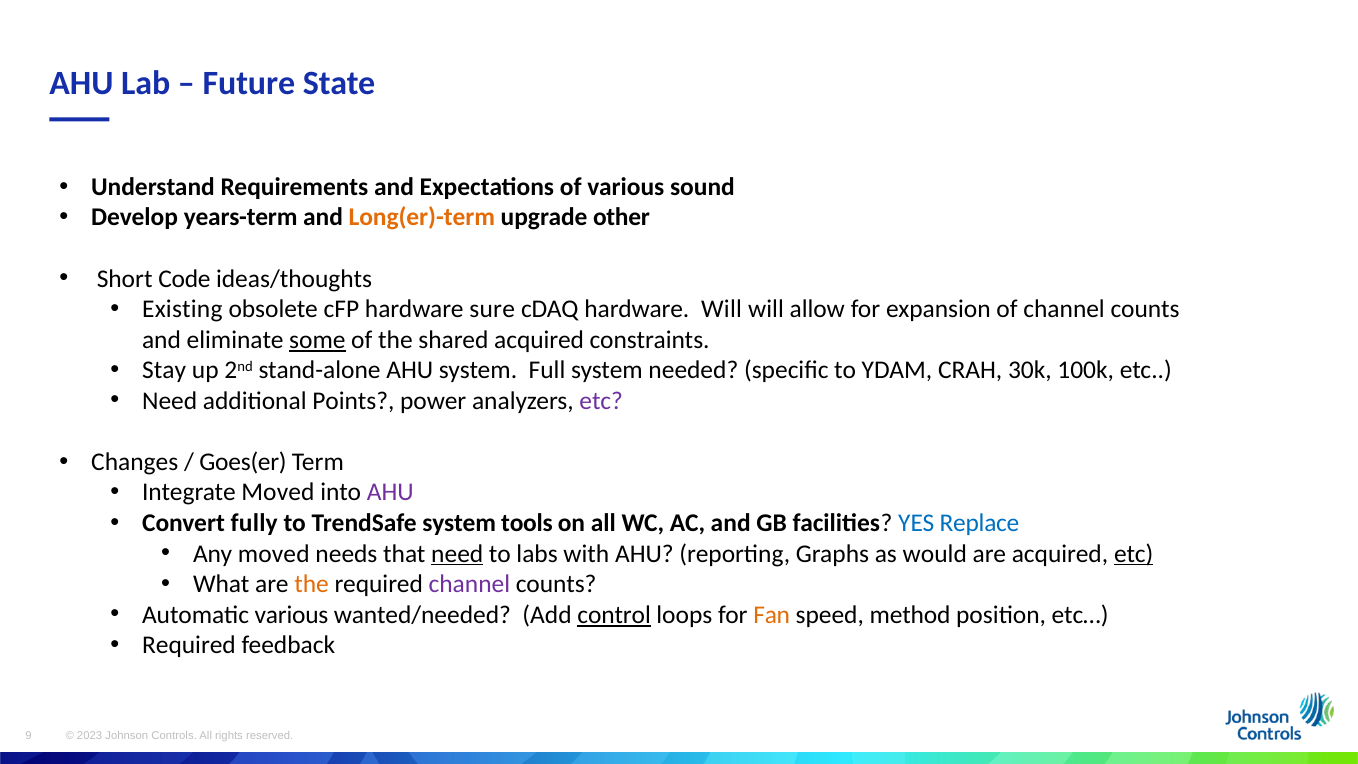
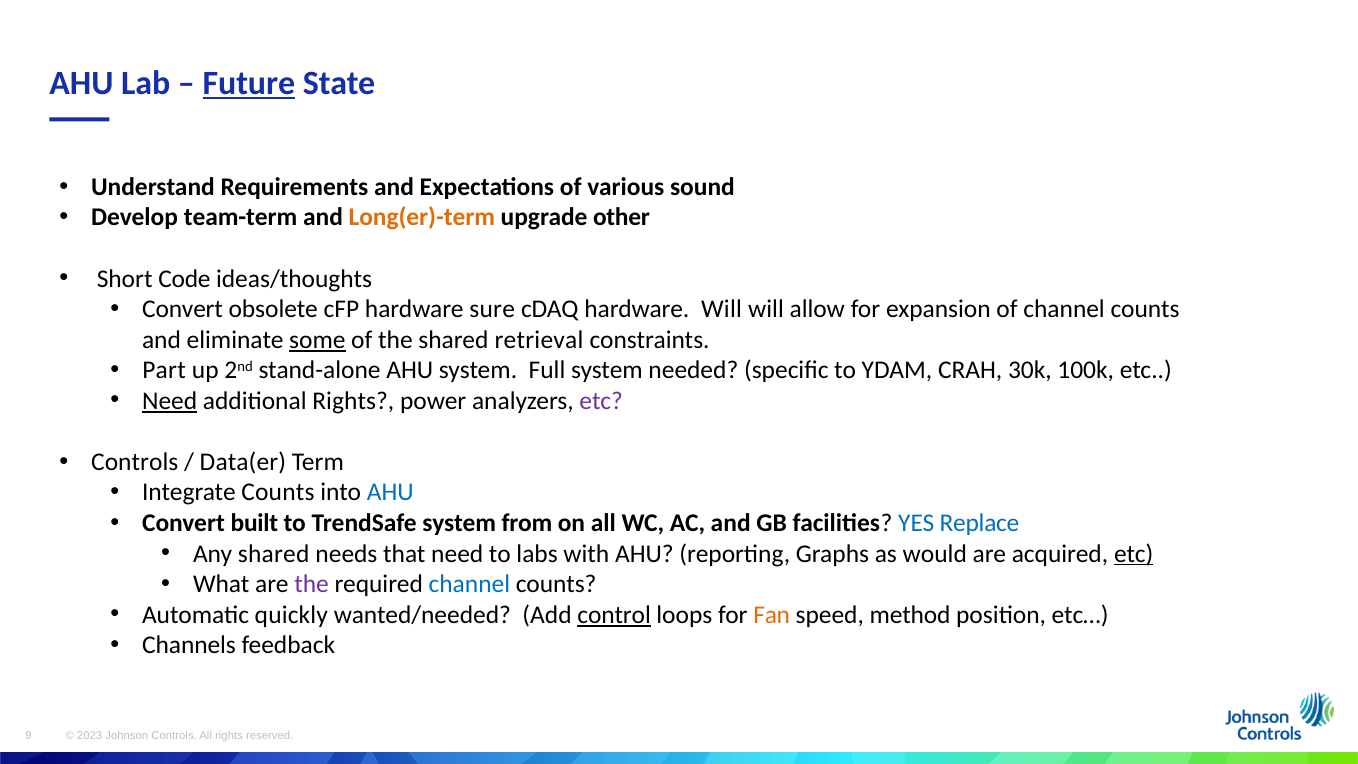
Future underline: none -> present (249, 83)
years-term: years-term -> team-term (241, 218)
Existing: Existing -> Convert (183, 309)
shared acquired: acquired -> retrieval (539, 340)
Stay: Stay -> Part (164, 370)
Need underline: none -> present (170, 401)
additional Points: Points -> Rights (353, 401)
Changes: Changes -> Controls (135, 462)
Goes(er: Goes(er -> Data(er (243, 462)
Integrate Moved: Moved -> Counts (278, 493)
AHU colour: purple -> blue (390, 493)
fully: fully -> built (254, 523)
tools: tools -> from (527, 523)
Any moved: moved -> shared (274, 554)
need underline: present -> none (457, 554)
the colour: orange -> purple (312, 584)
channel colour: purple -> blue (469, 584)
Automatic various: various -> quickly (291, 615)
Required: Required -> Channels (189, 645)
